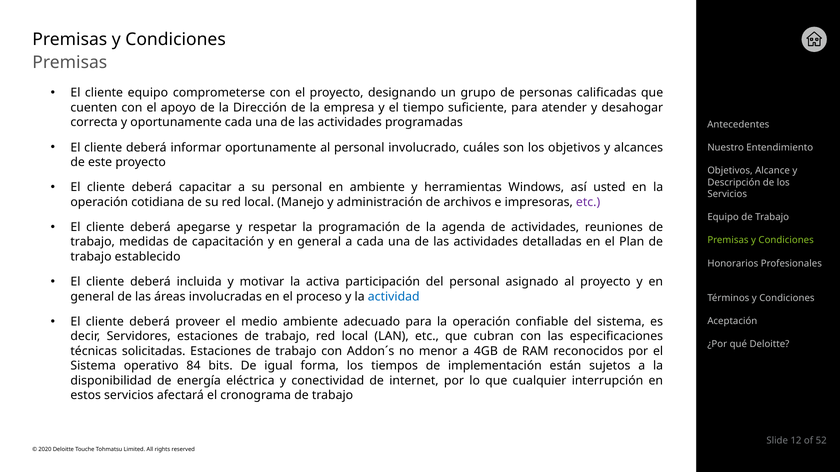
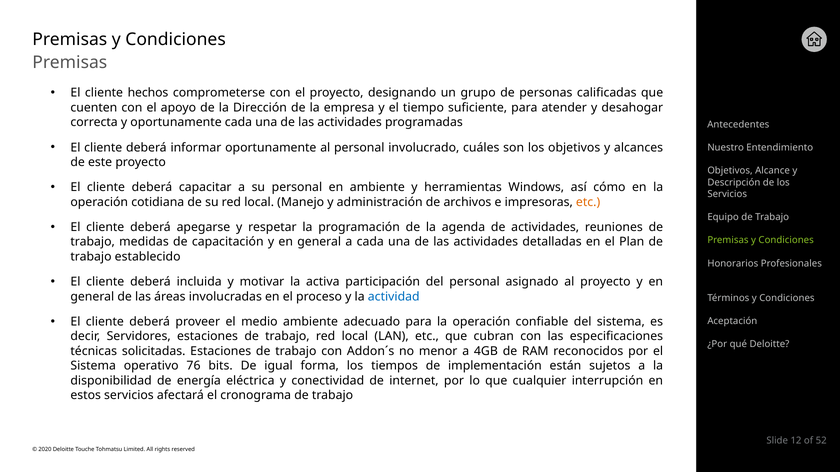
cliente equipo: equipo -> hechos (148, 93)
usted: usted -> cómo (609, 188)
etc colour: purple -> orange (588, 202)
84: 84 -> 76 (194, 366)
